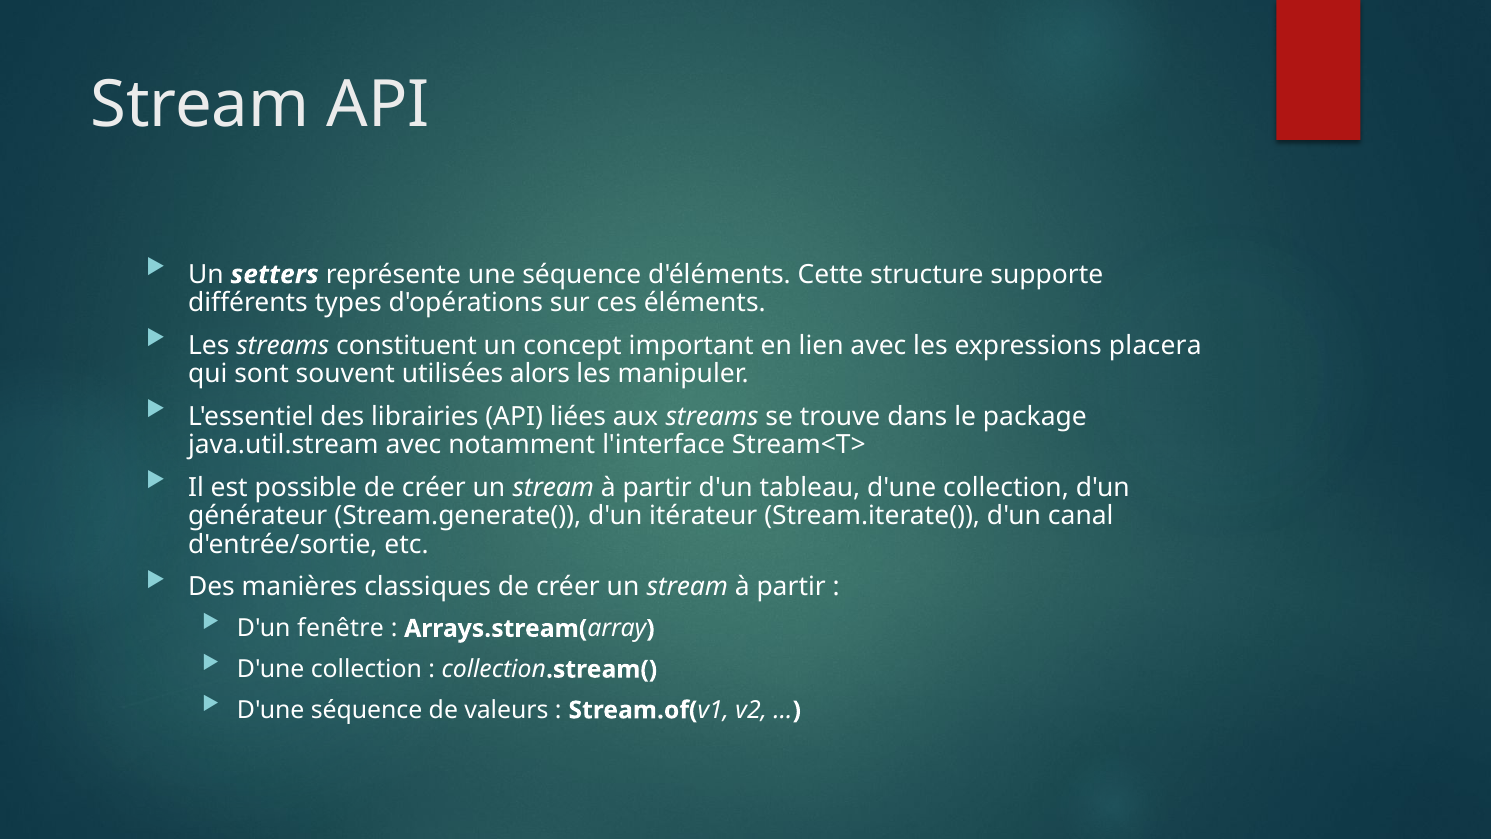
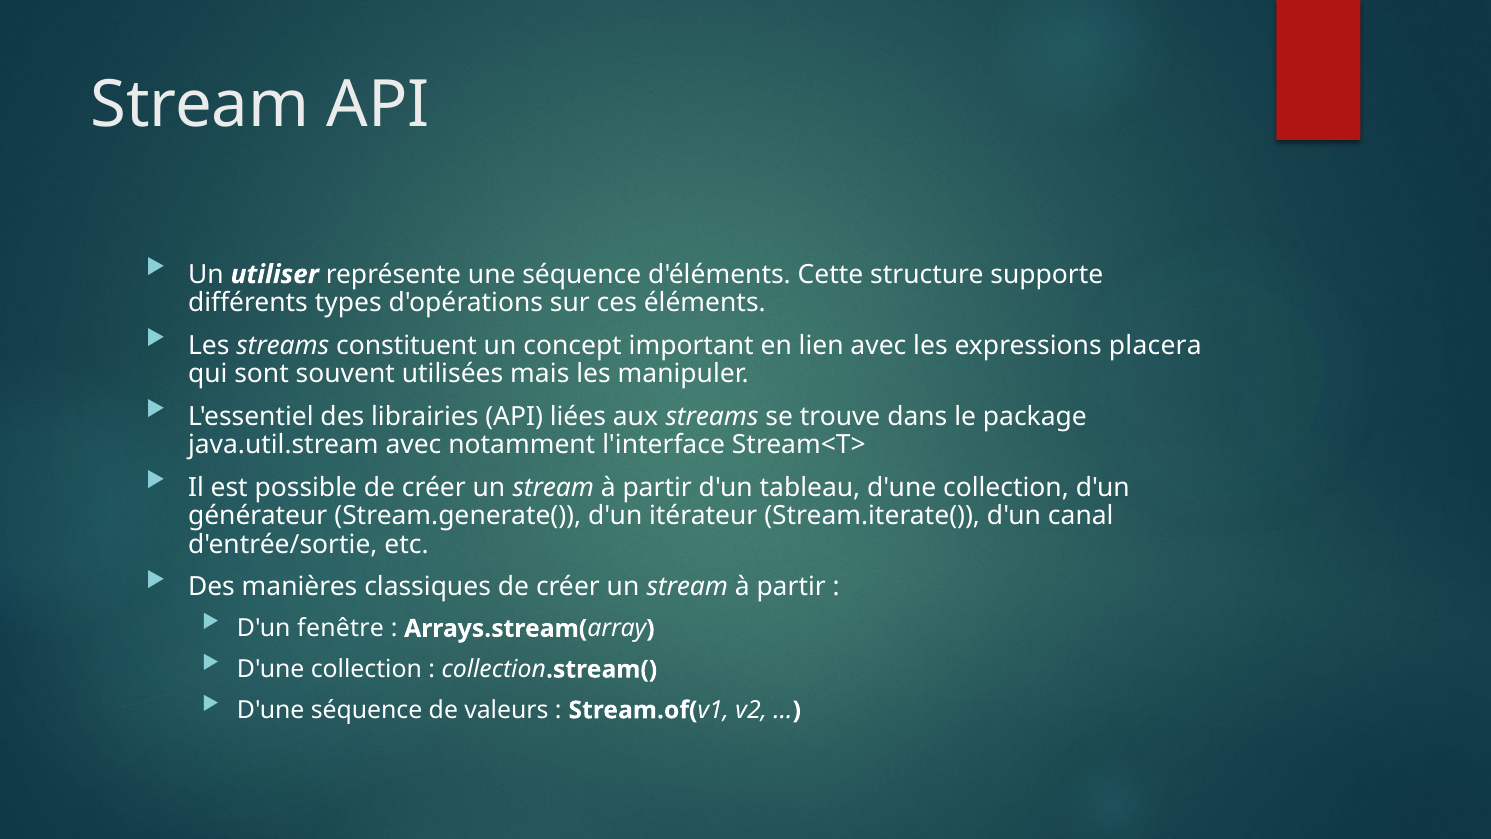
setters: setters -> utiliser (275, 274)
alors: alors -> mais (540, 374)
